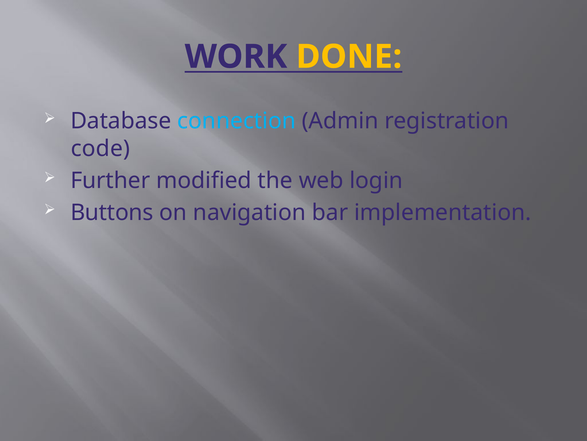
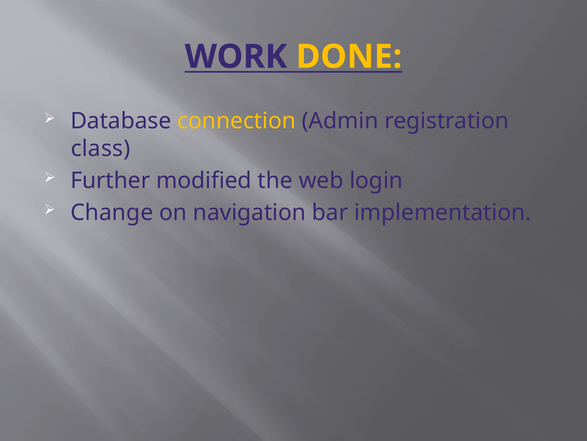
connection colour: light blue -> yellow (237, 121)
code: code -> class (100, 148)
Buttons: Buttons -> Change (112, 212)
